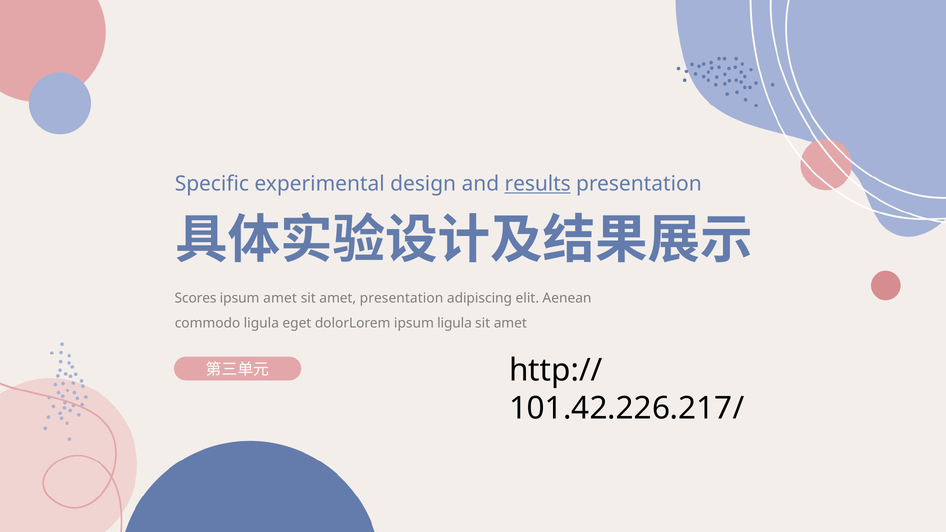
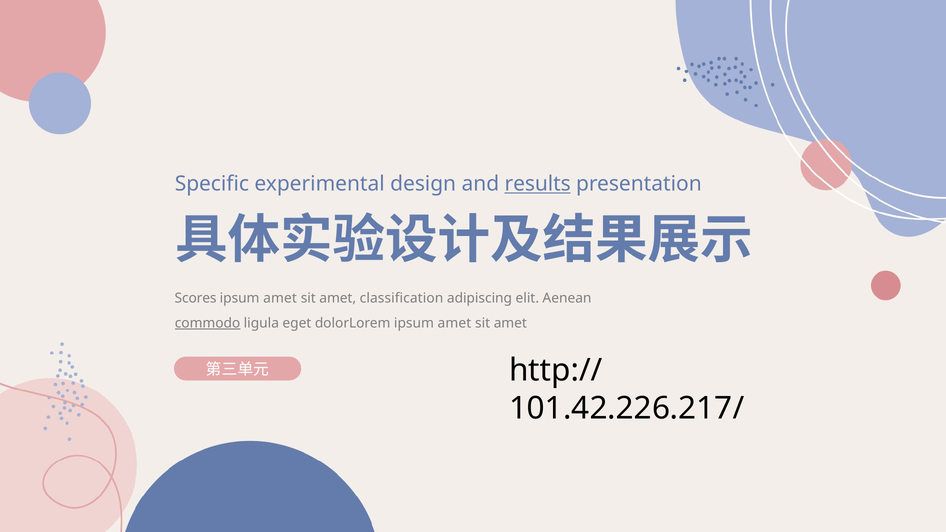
amet presentation: presentation -> classification (402, 299)
commodo underline: none -> present (208, 323)
dolorLorem ipsum ligula: ligula -> amet (454, 323)
